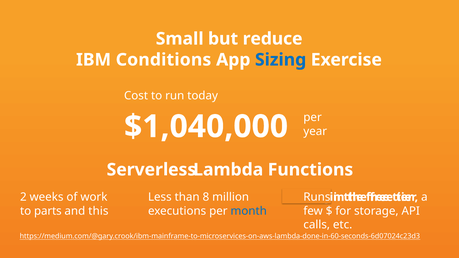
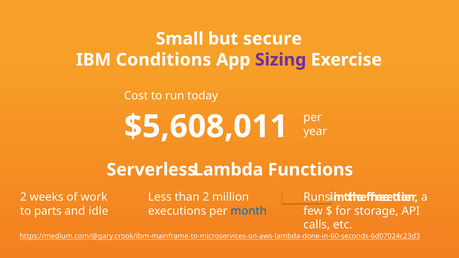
reduce: reduce -> secure (272, 39)
Sizing colour: blue -> purple (281, 60)
$1,040,000: $1,040,000 -> $5,608,011 (206, 127)
than 8: 8 -> 2 (206, 197)
this: this -> idle (98, 211)
